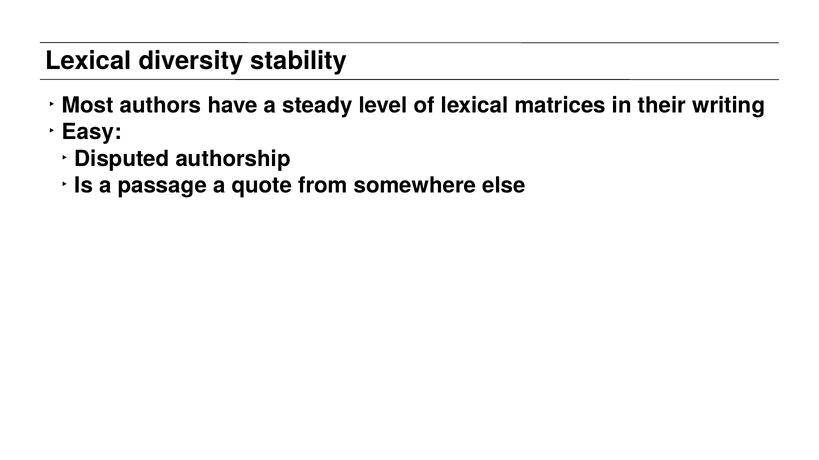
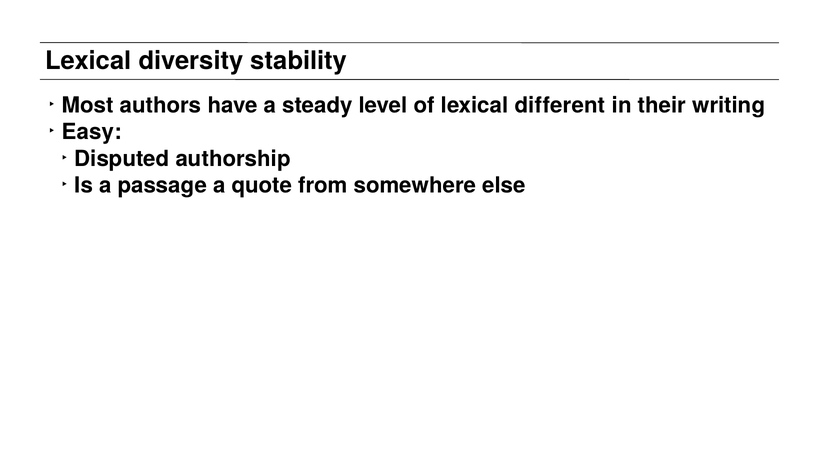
matrices: matrices -> different (560, 105)
